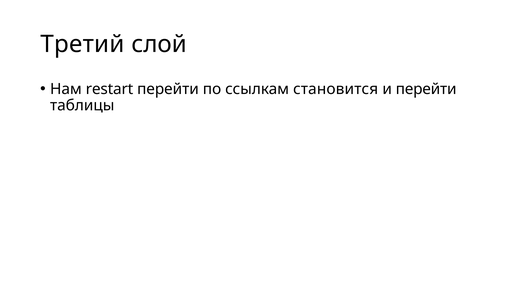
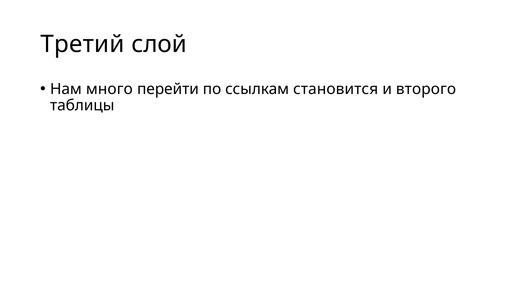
restart: restart -> много (109, 89)
и перейти: перейти -> второго (426, 89)
